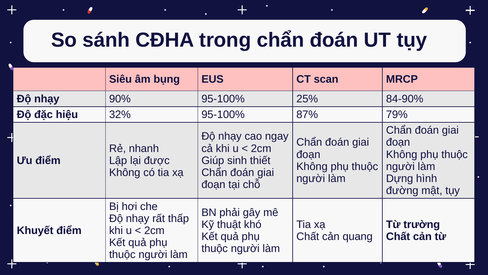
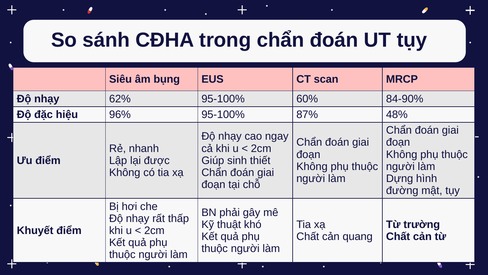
90%: 90% -> 62% (120, 99)
25%: 25% -> 60% (307, 99)
32%: 32% -> 96% (120, 114)
79%: 79% -> 48% (397, 114)
